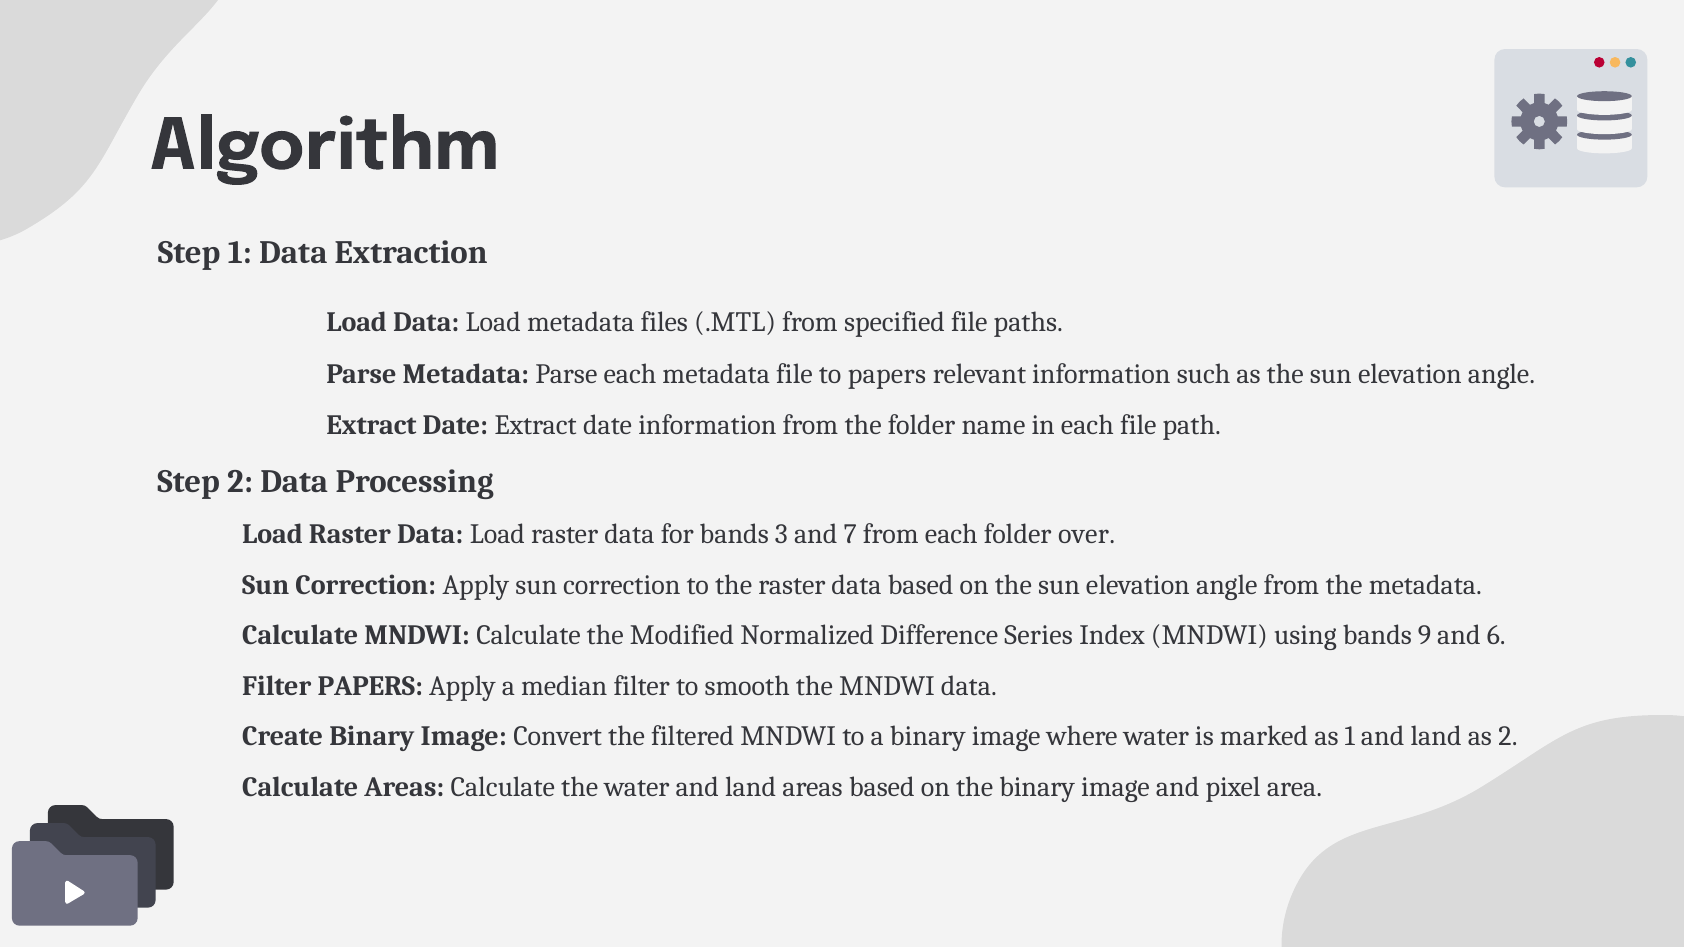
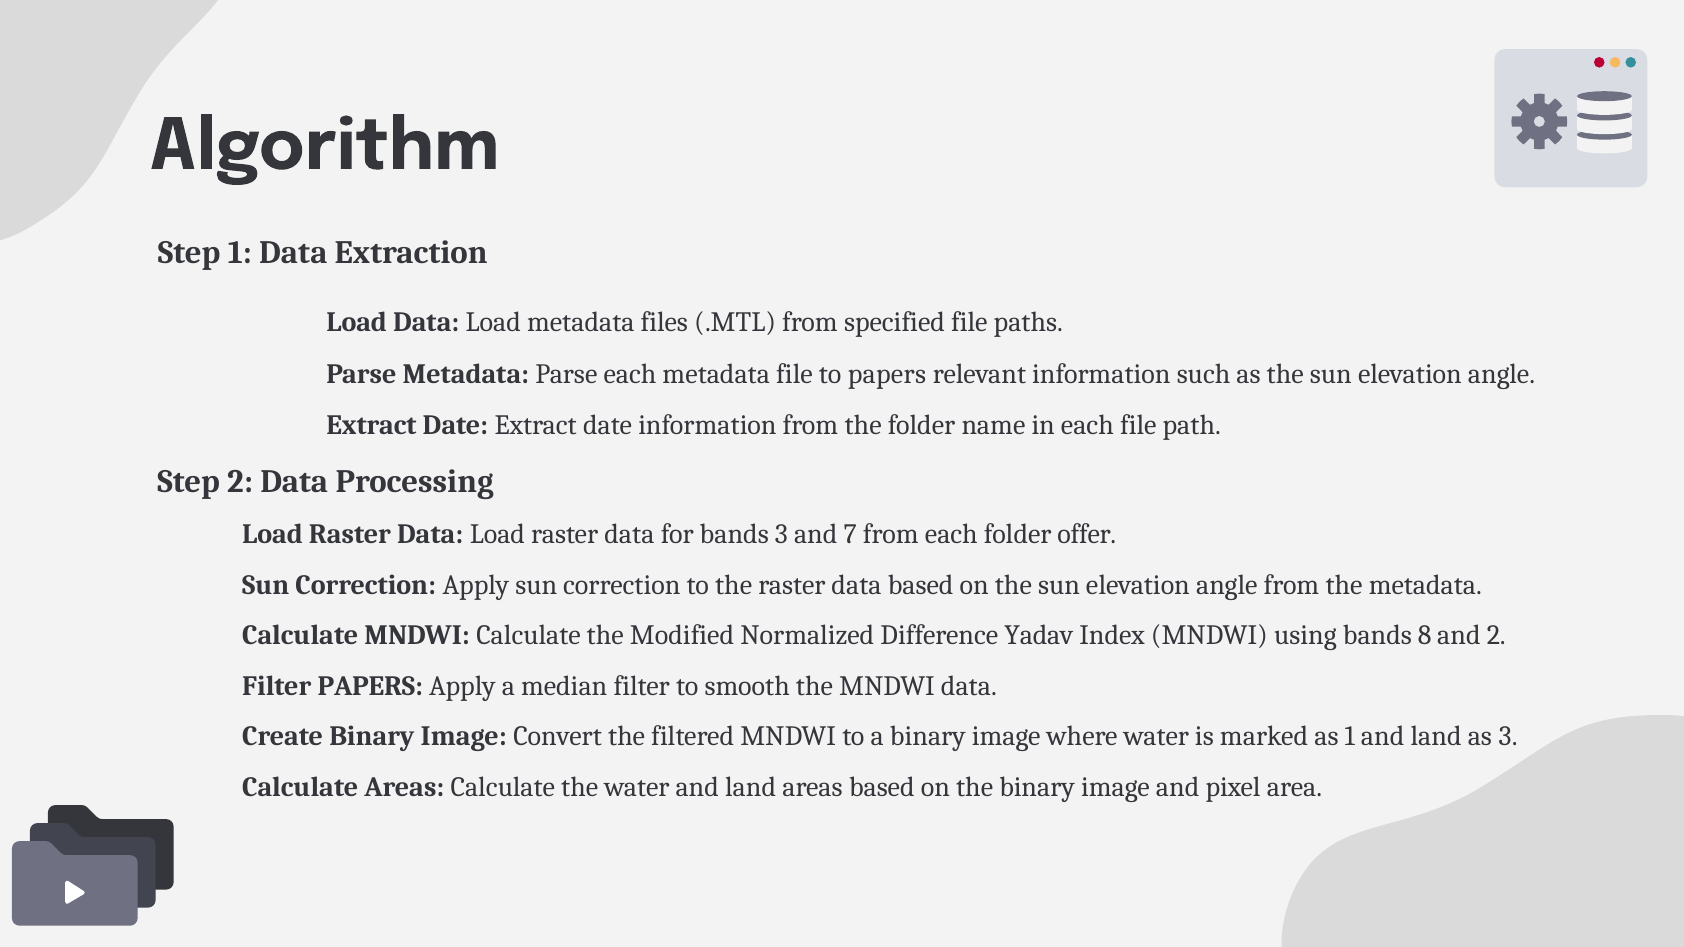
over: over -> offer (1087, 534)
Series: Series -> Yadav (1039, 636)
9: 9 -> 8 (1425, 636)
and 6: 6 -> 2 (1496, 636)
as 2: 2 -> 3 (1508, 737)
